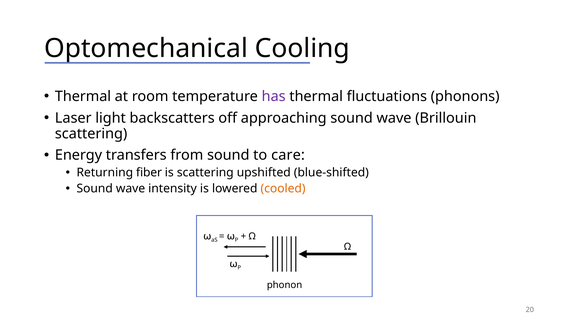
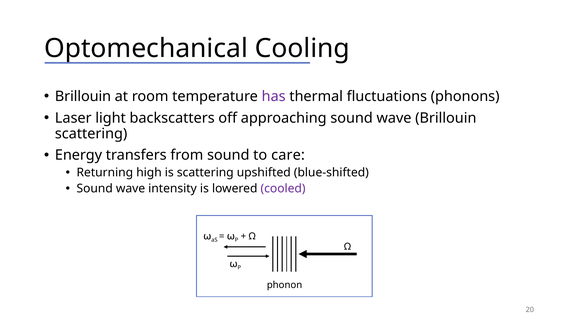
Thermal: Thermal -> Brillouin (83, 96)
fiber: fiber -> high (149, 173)
cooled colour: orange -> purple (283, 189)
